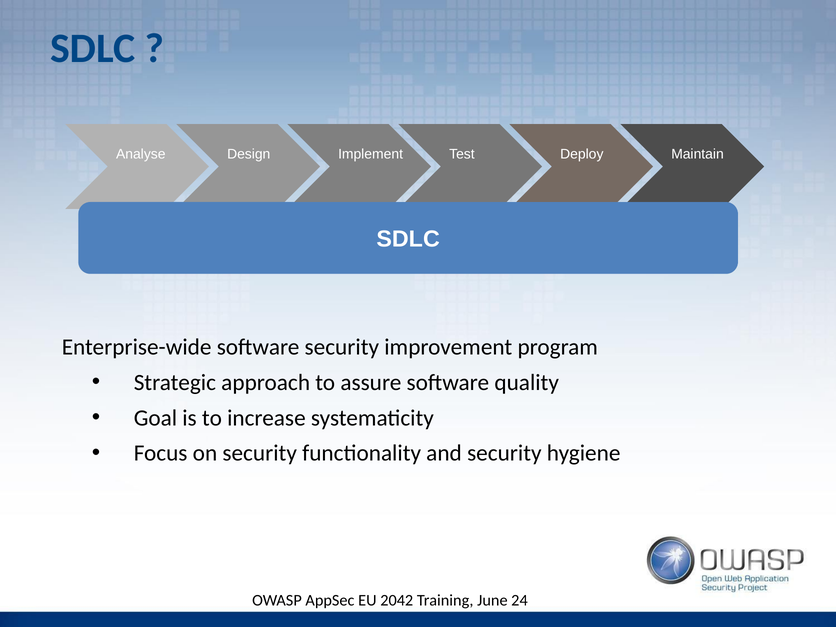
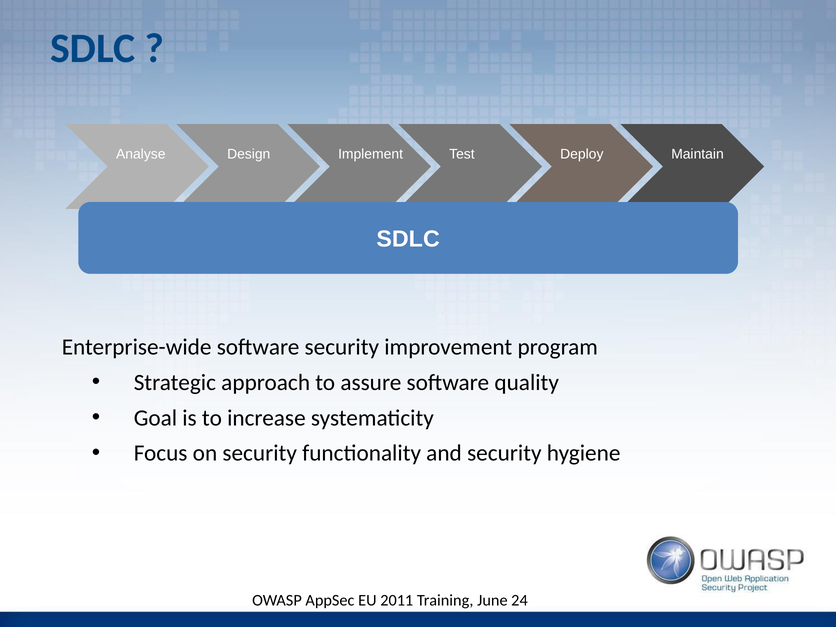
2042: 2042 -> 2011 (397, 600)
